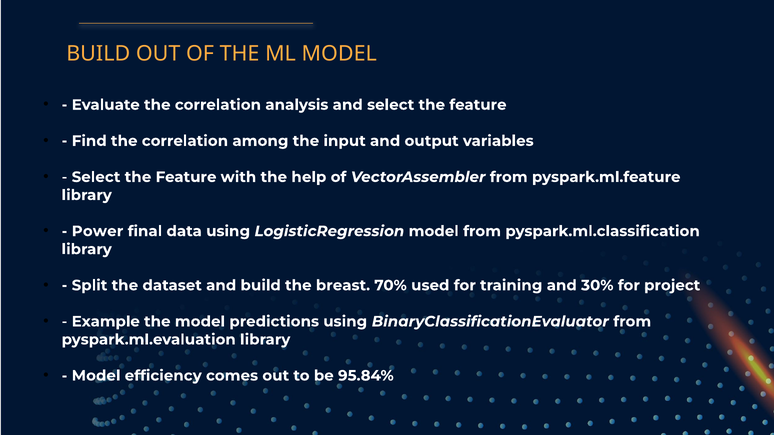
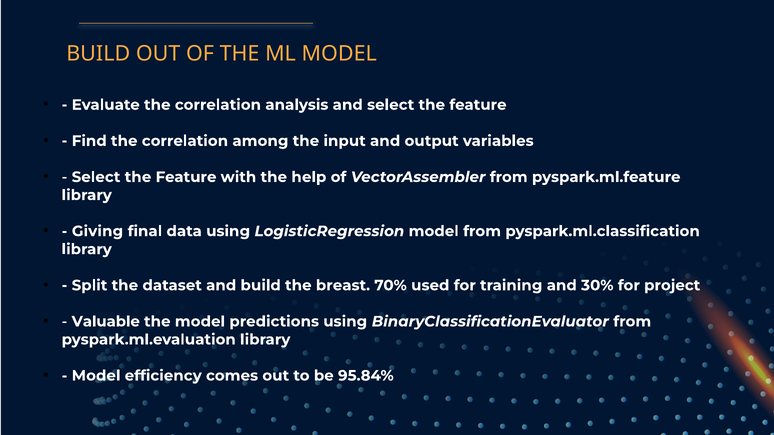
Power: Power -> Giving (97, 231)
Example: Example -> Valuable (106, 322)
